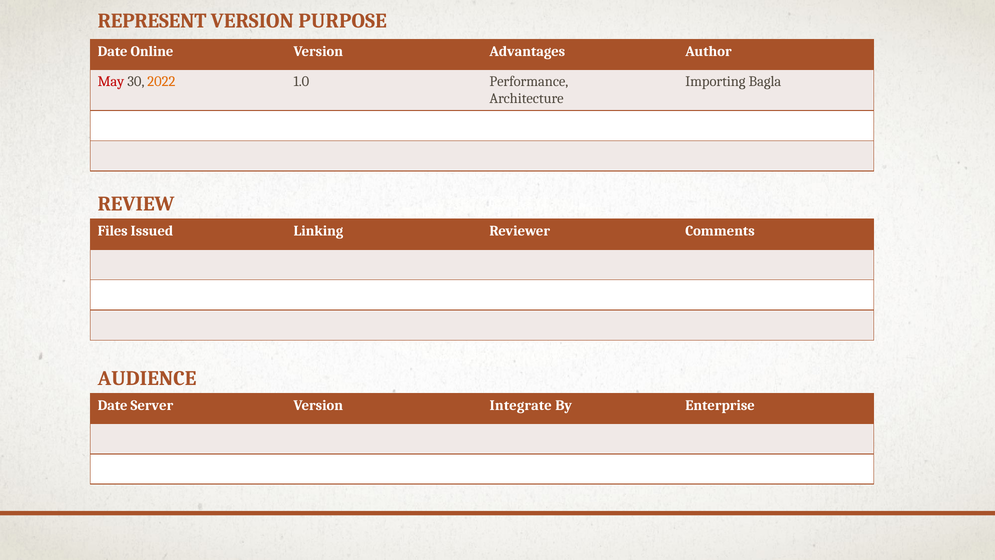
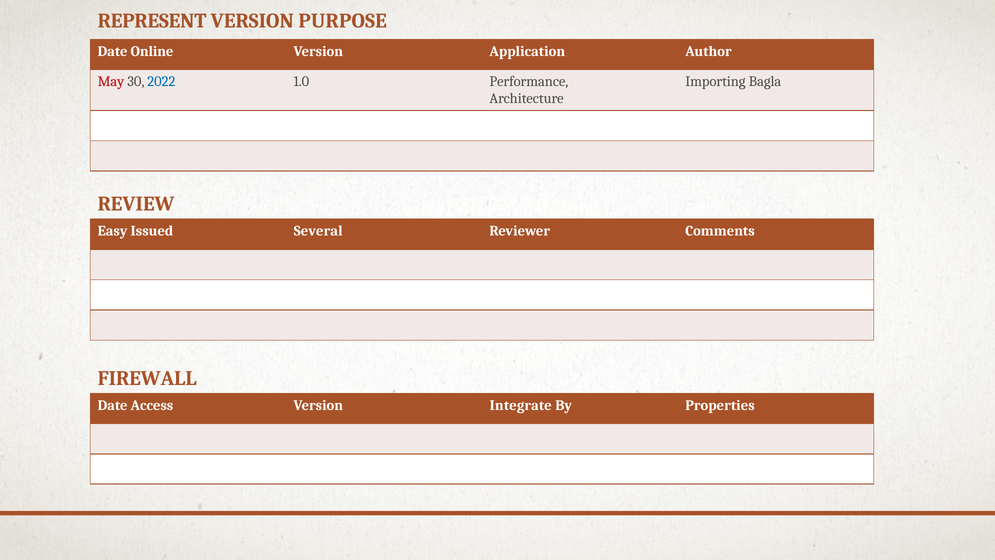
Advantages: Advantages -> Application (527, 51)
2022 colour: orange -> blue (161, 82)
Files: Files -> Easy (113, 231)
Linking: Linking -> Several (318, 231)
AUDIENCE: AUDIENCE -> FIREWALL (147, 378)
Server: Server -> Access (152, 405)
Enterprise: Enterprise -> Properties (720, 405)
